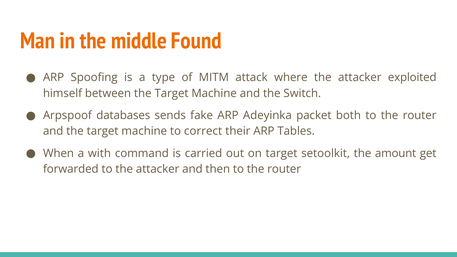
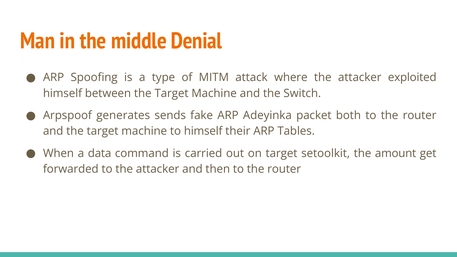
Found: Found -> Denial (196, 41)
databases: databases -> generates (123, 115)
to correct: correct -> himself (203, 131)
with: with -> data (100, 153)
